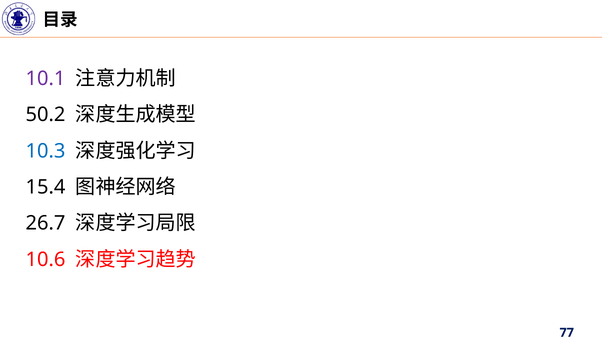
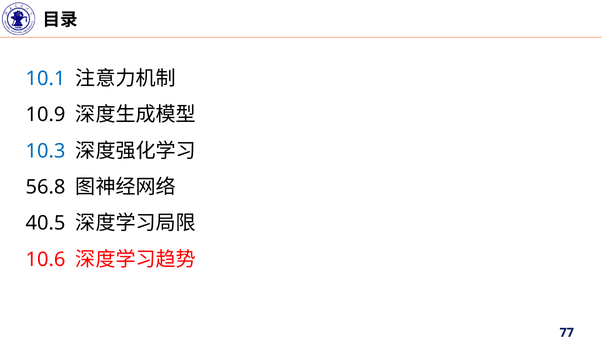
10.1 colour: purple -> blue (45, 79)
50.2: 50.2 -> 10.9 (45, 115)
15.4: 15.4 -> 56.8 (45, 187)
26.7: 26.7 -> 40.5 (45, 223)
